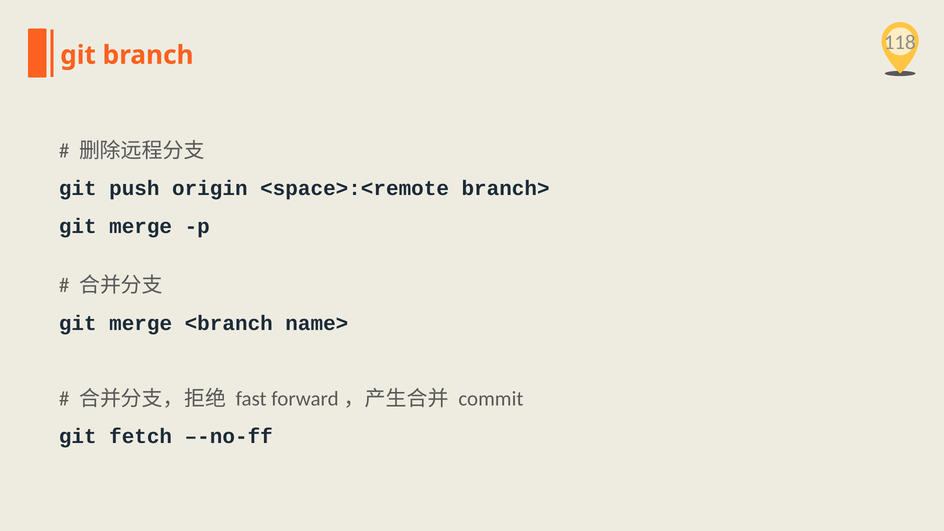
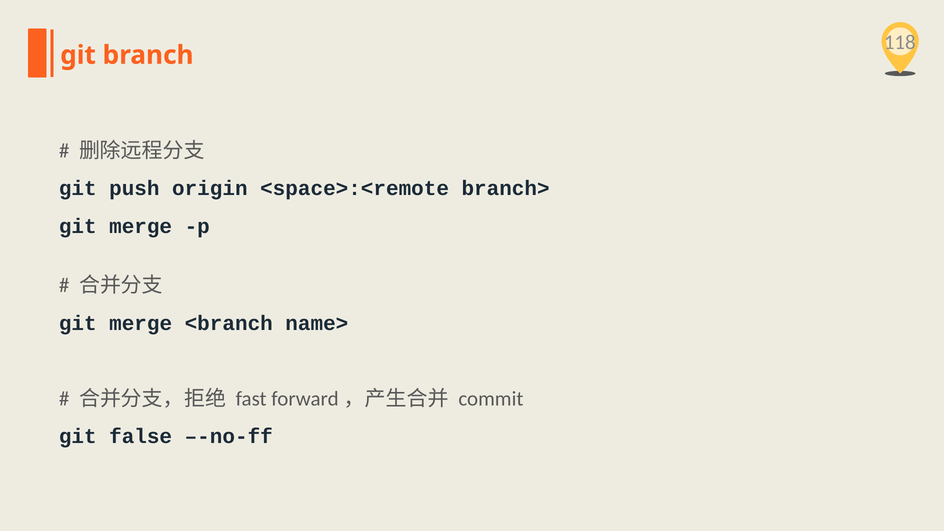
fetch: fetch -> false (141, 436)
